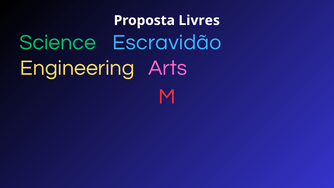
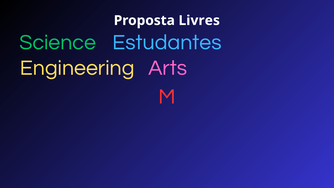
Escravidão: Escravidão -> Estudantes (167, 42)
